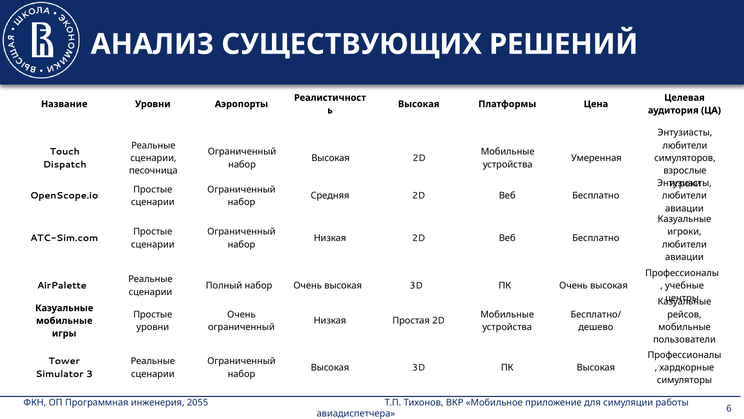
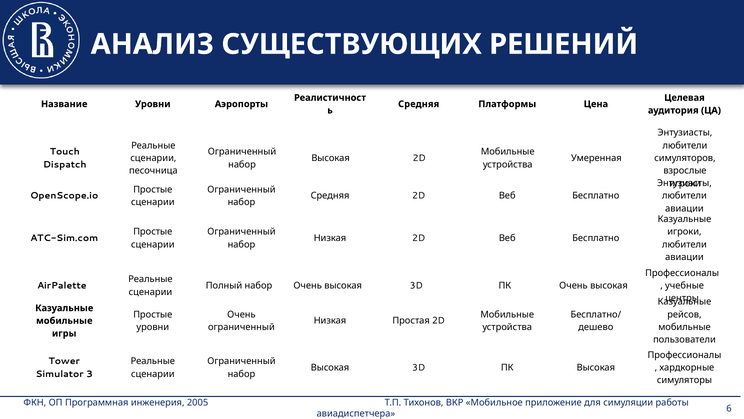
Высокая: Высокая -> Средняя (419, 104)
2055: 2055 -> 2005 (198, 402)
